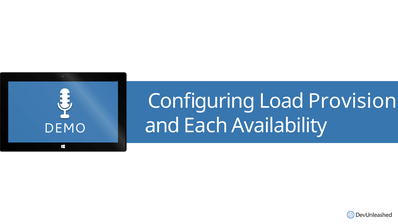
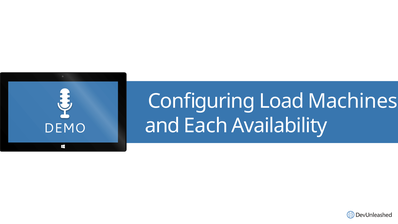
Provision: Provision -> Machines (353, 101)
